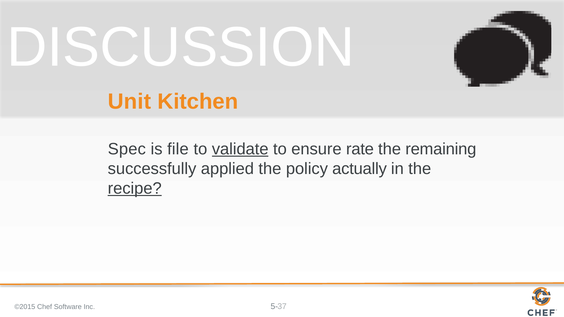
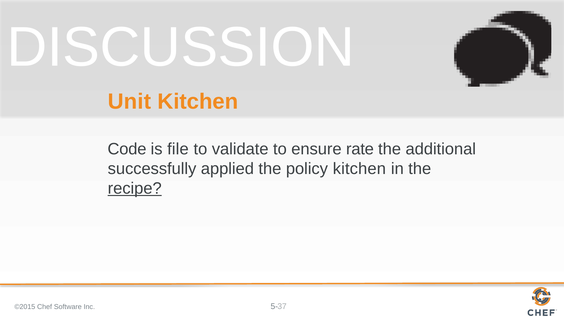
Spec: Spec -> Code (127, 149)
validate underline: present -> none (240, 149)
remaining: remaining -> additional (441, 149)
policy actually: actually -> kitchen (359, 169)
